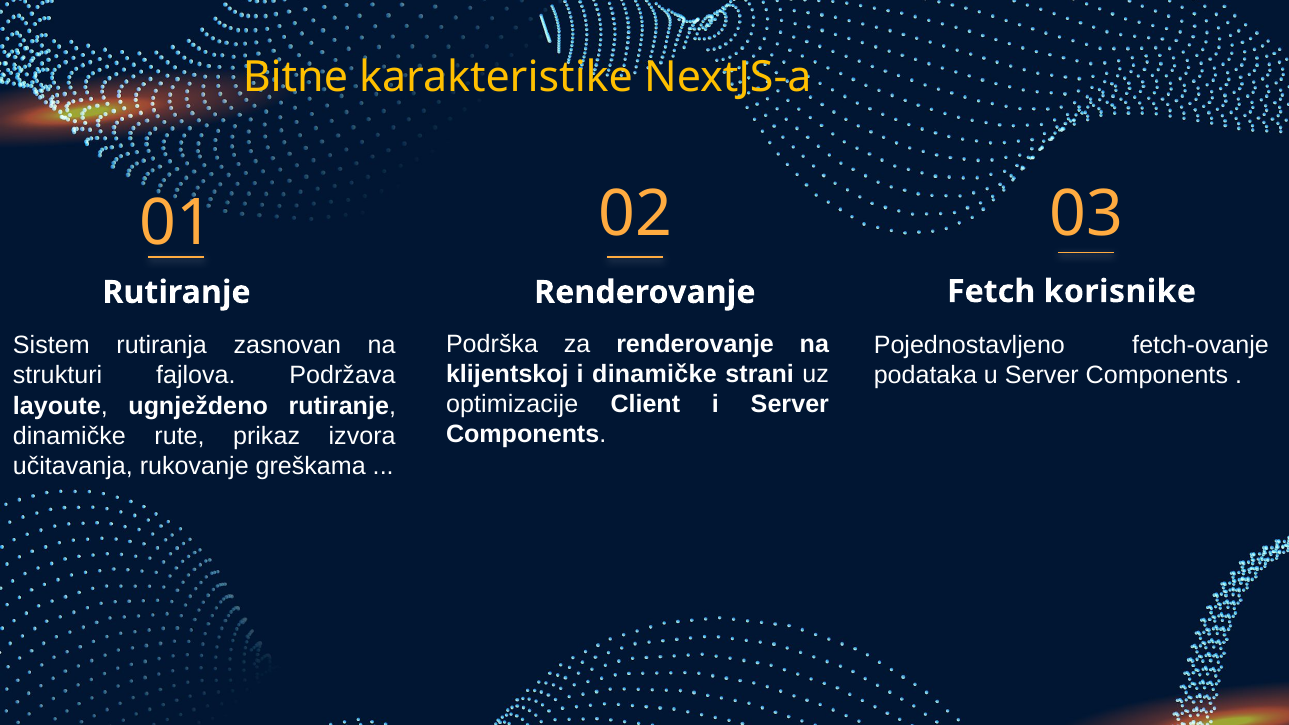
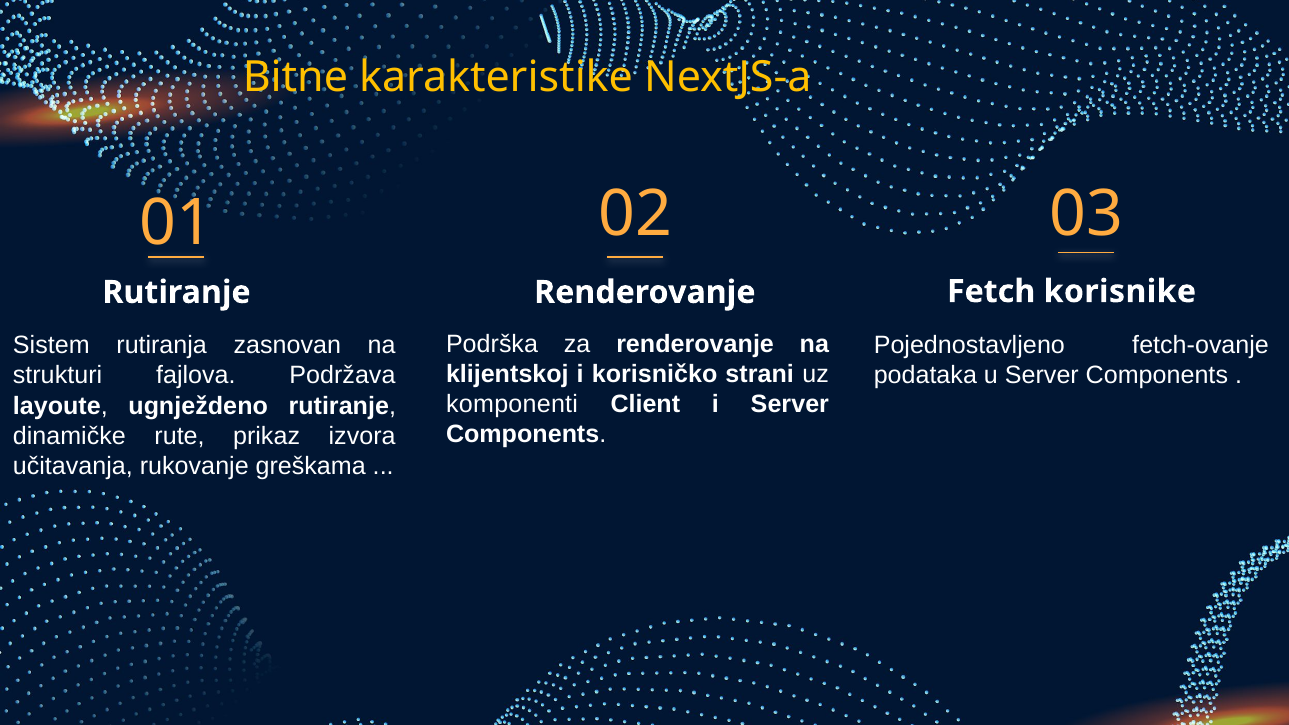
i dinamičke: dinamičke -> korisničko (655, 374)
optimizacije: optimizacije -> komponenti (512, 404)
